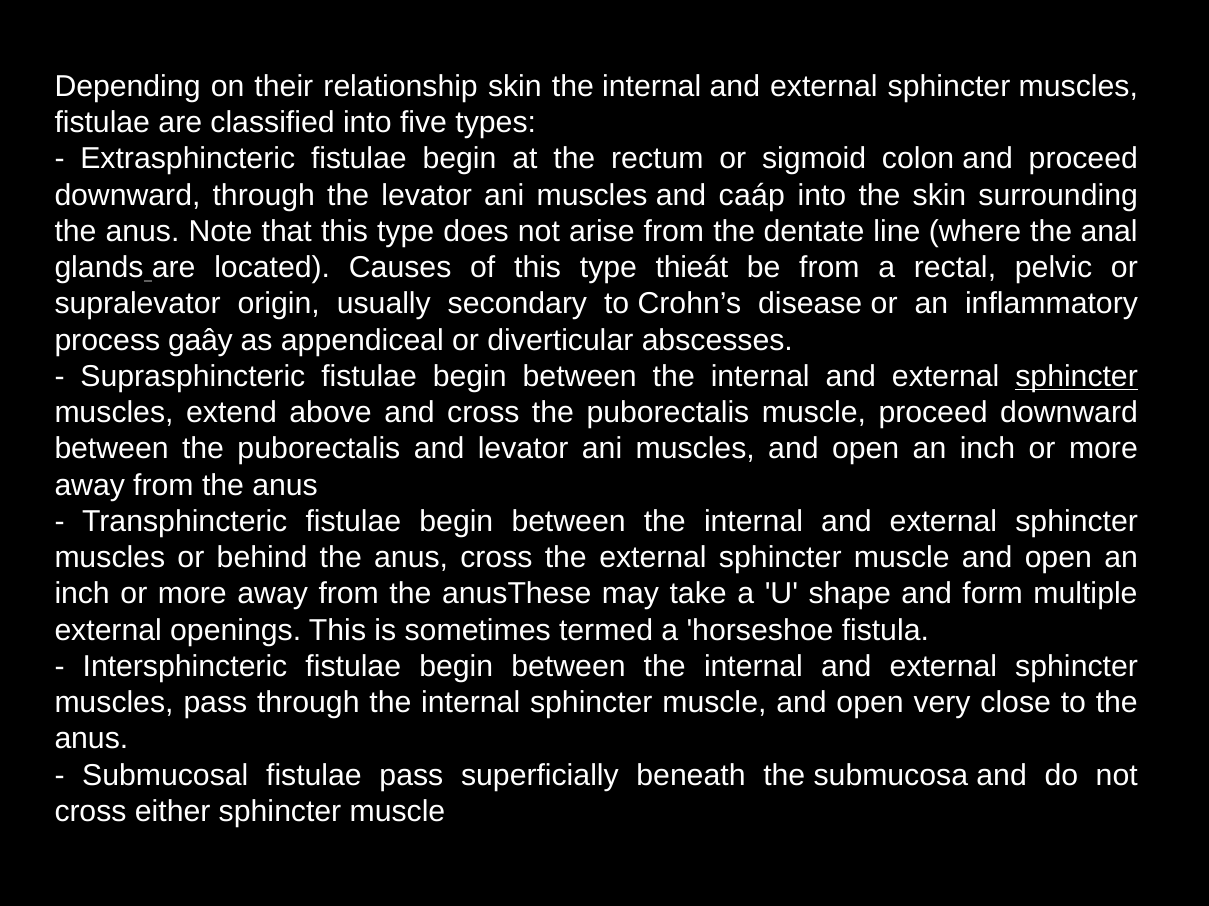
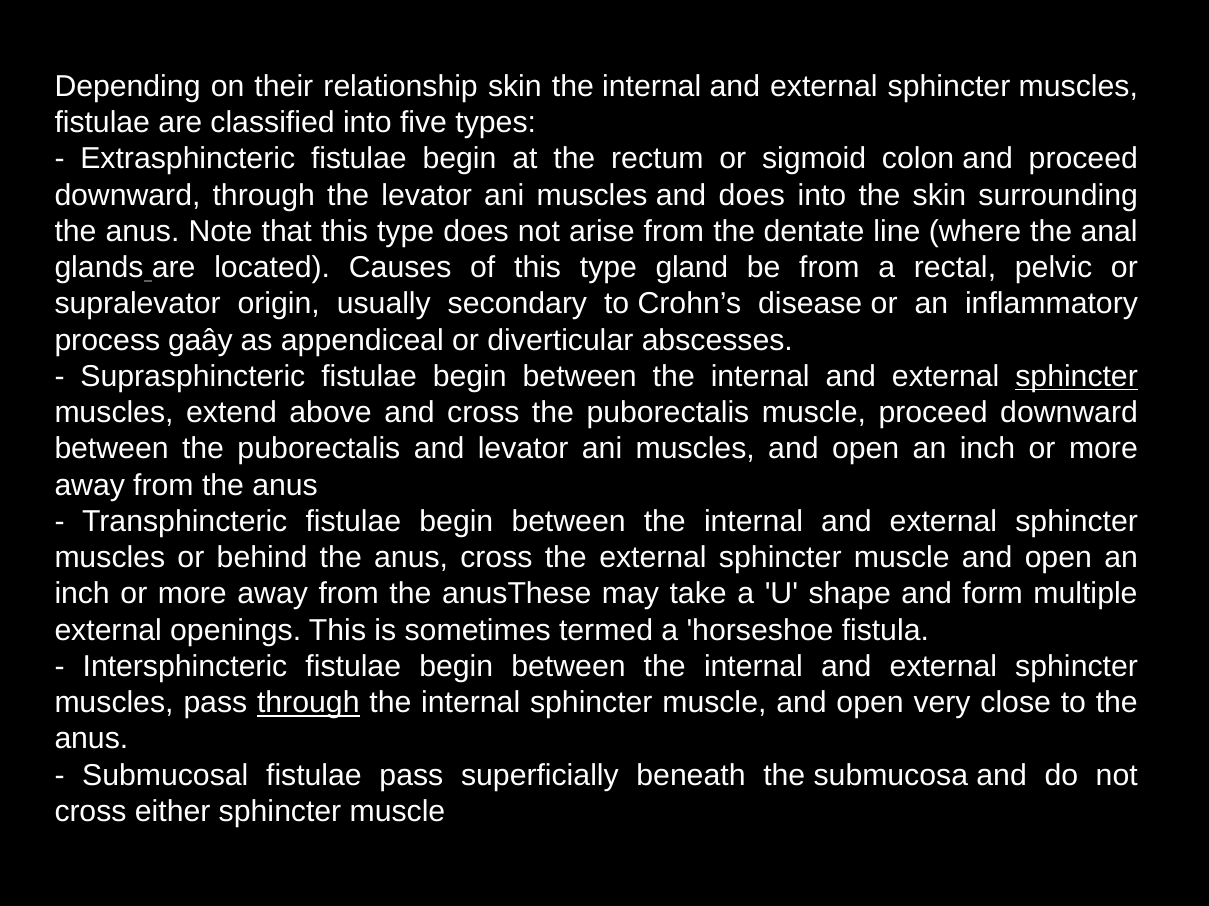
and caáp: caáp -> does (752, 195)
thieát: thieát -> gland (692, 268)
through underline: none -> present (308, 703)
